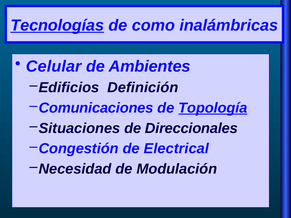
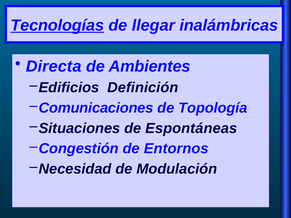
como: como -> llegar (153, 25)
Celular: Celular -> Directa (54, 66)
Topología underline: present -> none (213, 108)
Direccionales: Direccionales -> Espontáneas (191, 128)
Electrical: Electrical -> Entornos (176, 149)
